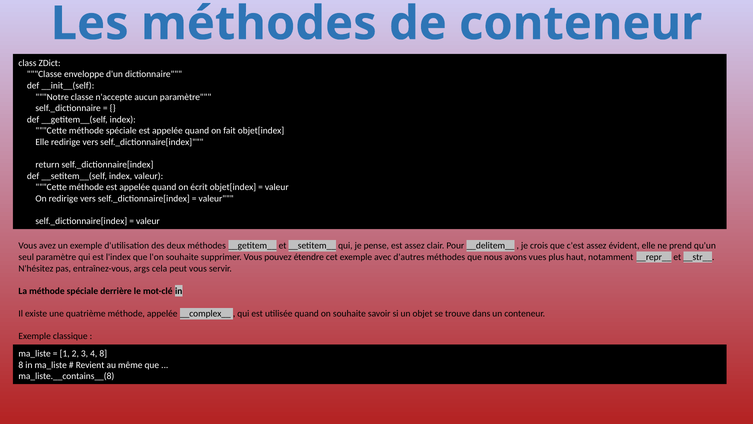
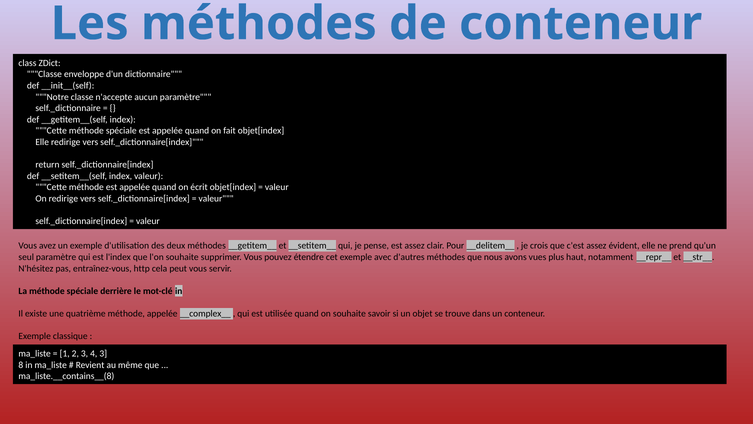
args: args -> http (142, 268)
4 8: 8 -> 3 (103, 353)
